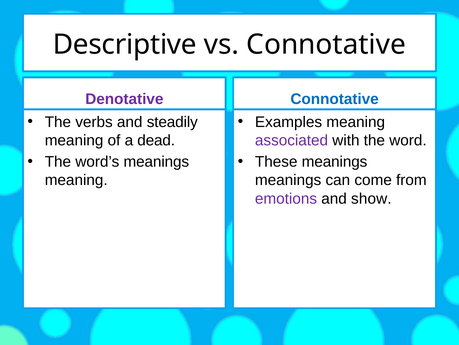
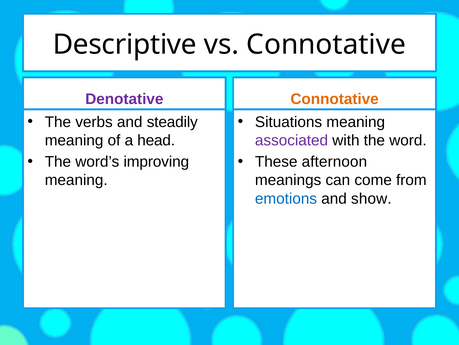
Connotative colour: blue -> orange (335, 99)
Examples: Examples -> Situations (289, 122)
dead: dead -> head (156, 140)
word’s meanings: meanings -> improving (156, 161)
These meanings: meanings -> afternoon (334, 161)
emotions colour: purple -> blue (286, 198)
